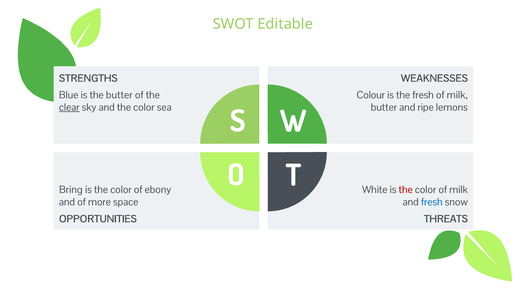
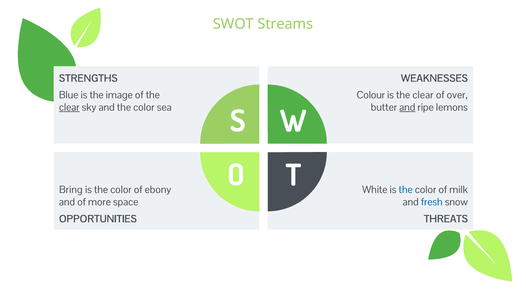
Editable: Editable -> Streams (285, 24)
the butter: butter -> image (119, 95)
is the fresh: fresh -> clear (423, 95)
milk: milk -> over (457, 95)
and underline: none -> present (407, 107)
the colour: red -> blue (406, 190)
